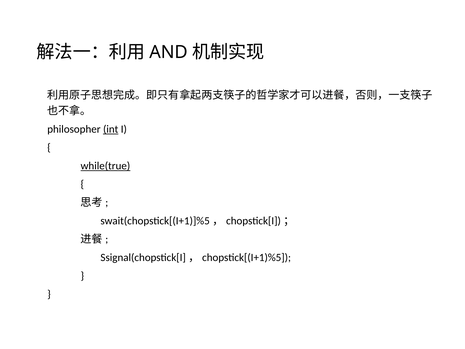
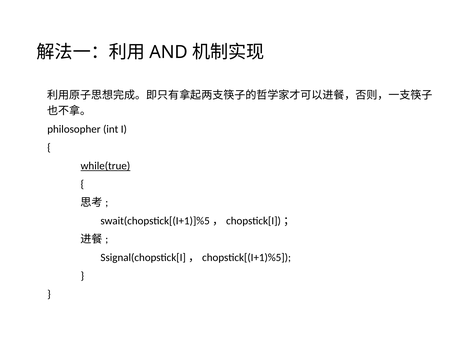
int underline: present -> none (111, 129)
